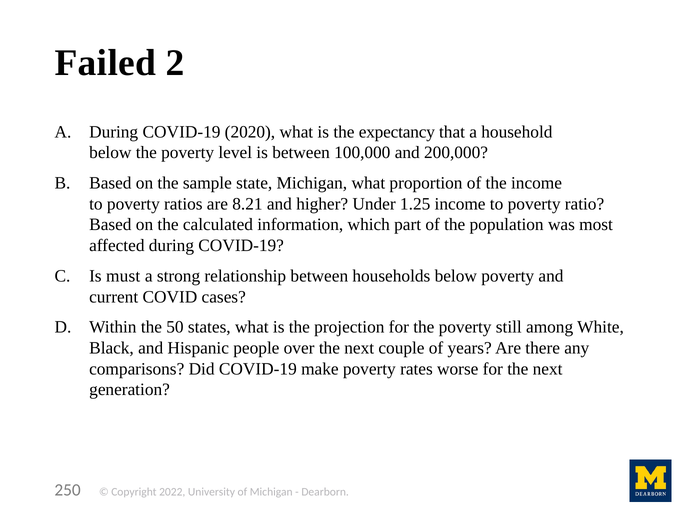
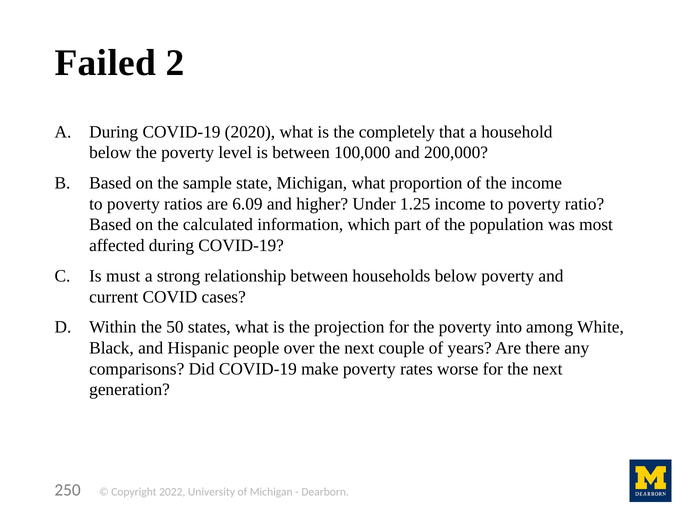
expectancy: expectancy -> completely (397, 132)
8.21: 8.21 -> 6.09 (247, 204)
still: still -> into (509, 327)
